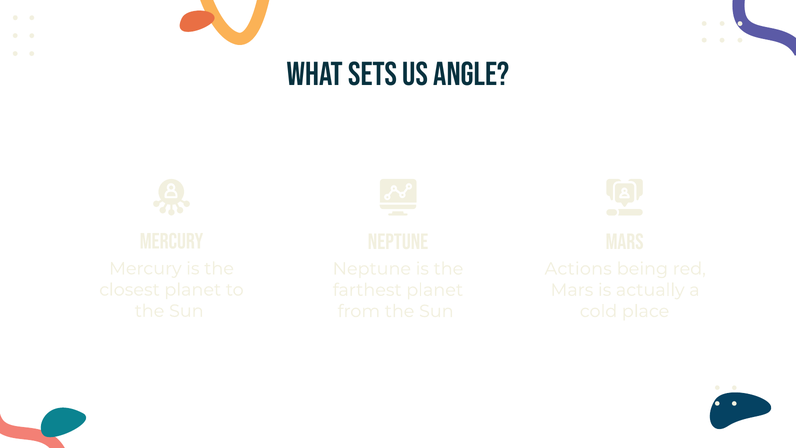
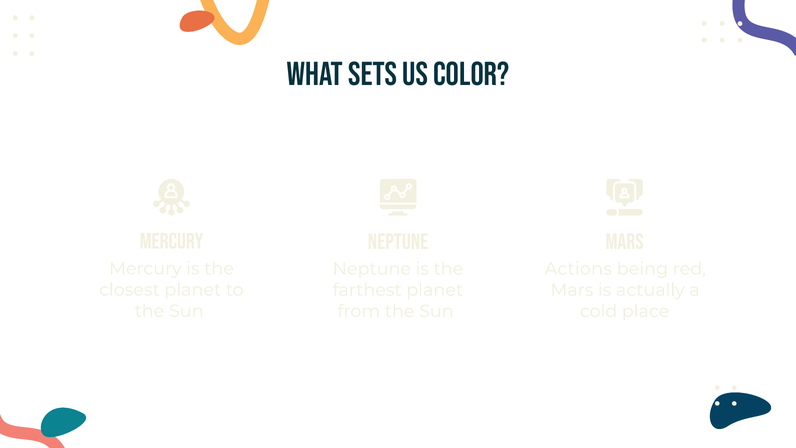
angle: angle -> color (471, 74)
